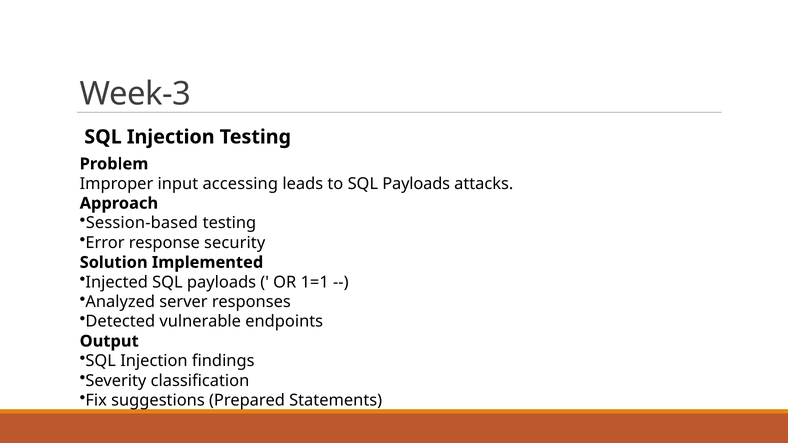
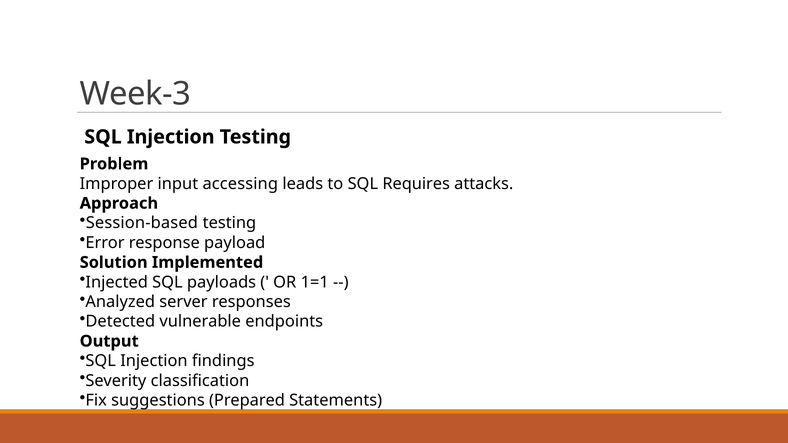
to SQL Payloads: Payloads -> Requires (416, 184)
security: security -> payload (235, 243)
